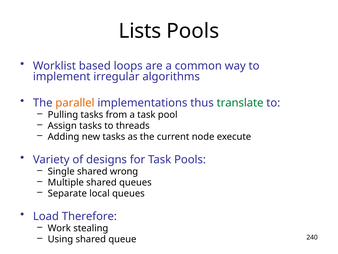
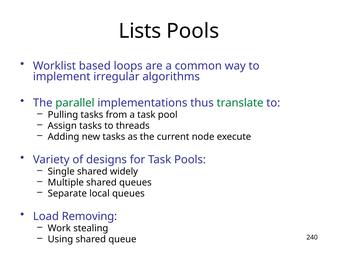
parallel colour: orange -> green (75, 103)
wrong: wrong -> widely (124, 171)
Therefore: Therefore -> Removing (89, 216)
